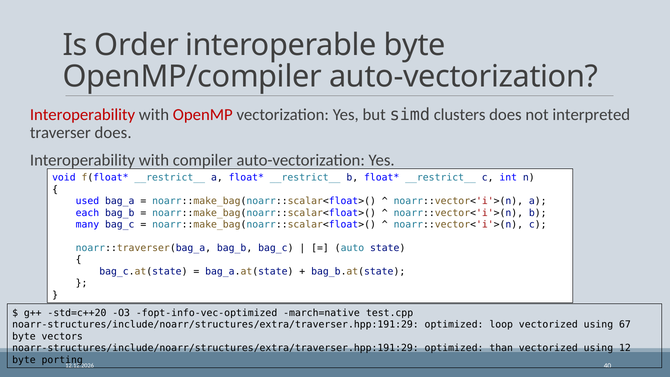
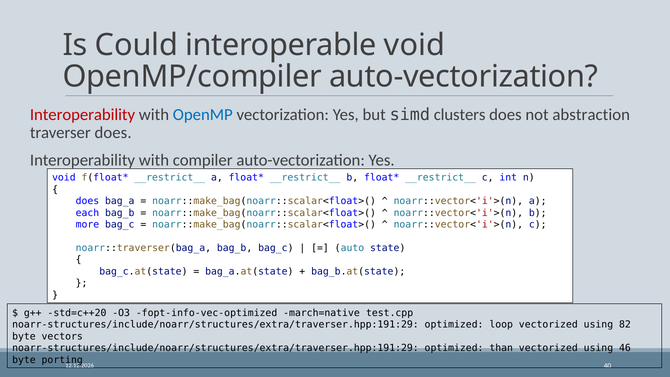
Order: Order -> Could (136, 45)
interoperable byte: byte -> void (414, 45)
OpenMP colour: red -> blue (203, 114)
interpreted: interpreted -> abstraction (591, 114)
used: used -> does (87, 201)
many: many -> more (87, 224)
67: 67 -> 82 (625, 325)
12: 12 -> 46 (625, 348)
